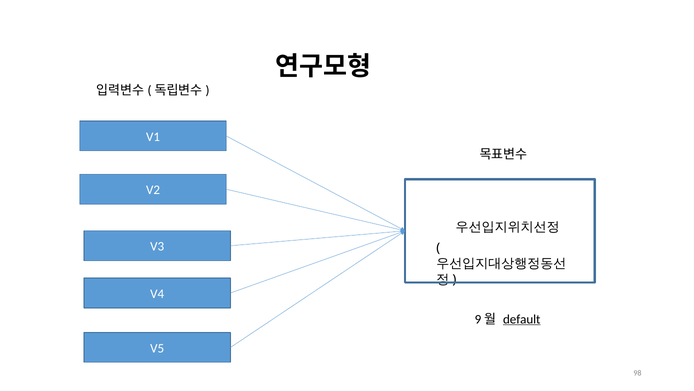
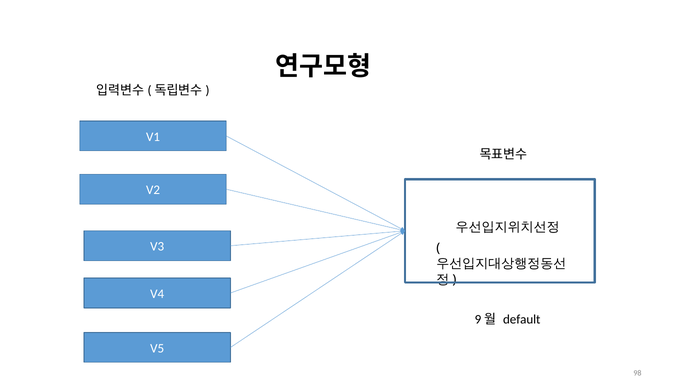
default underline: present -> none (522, 319)
